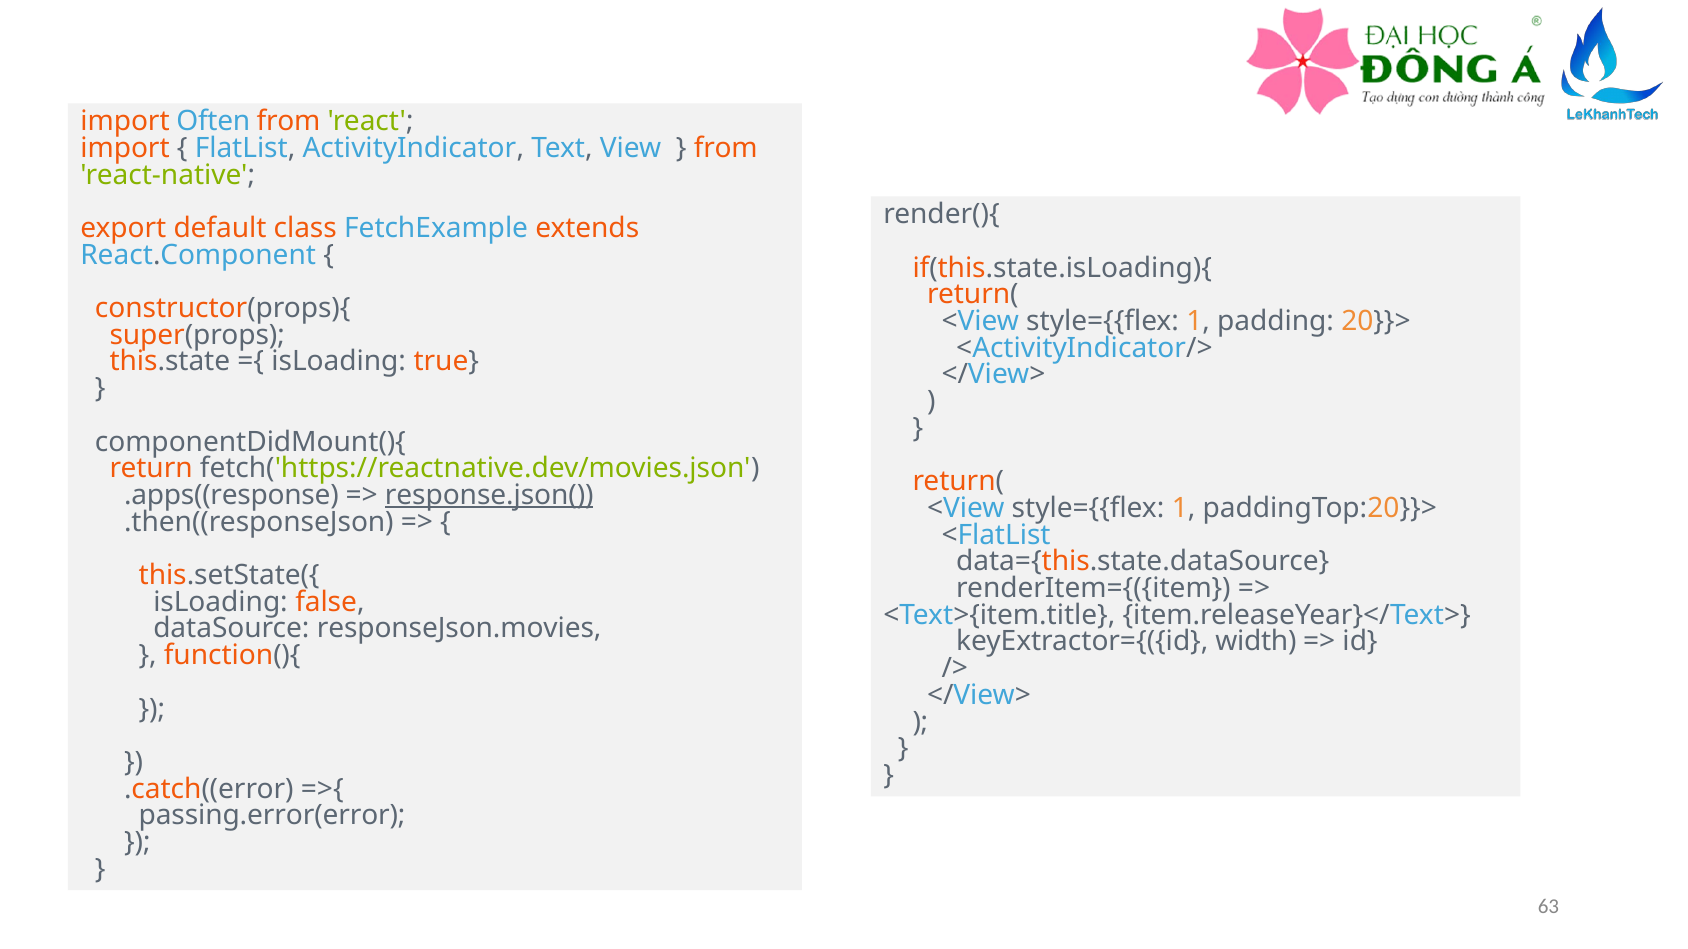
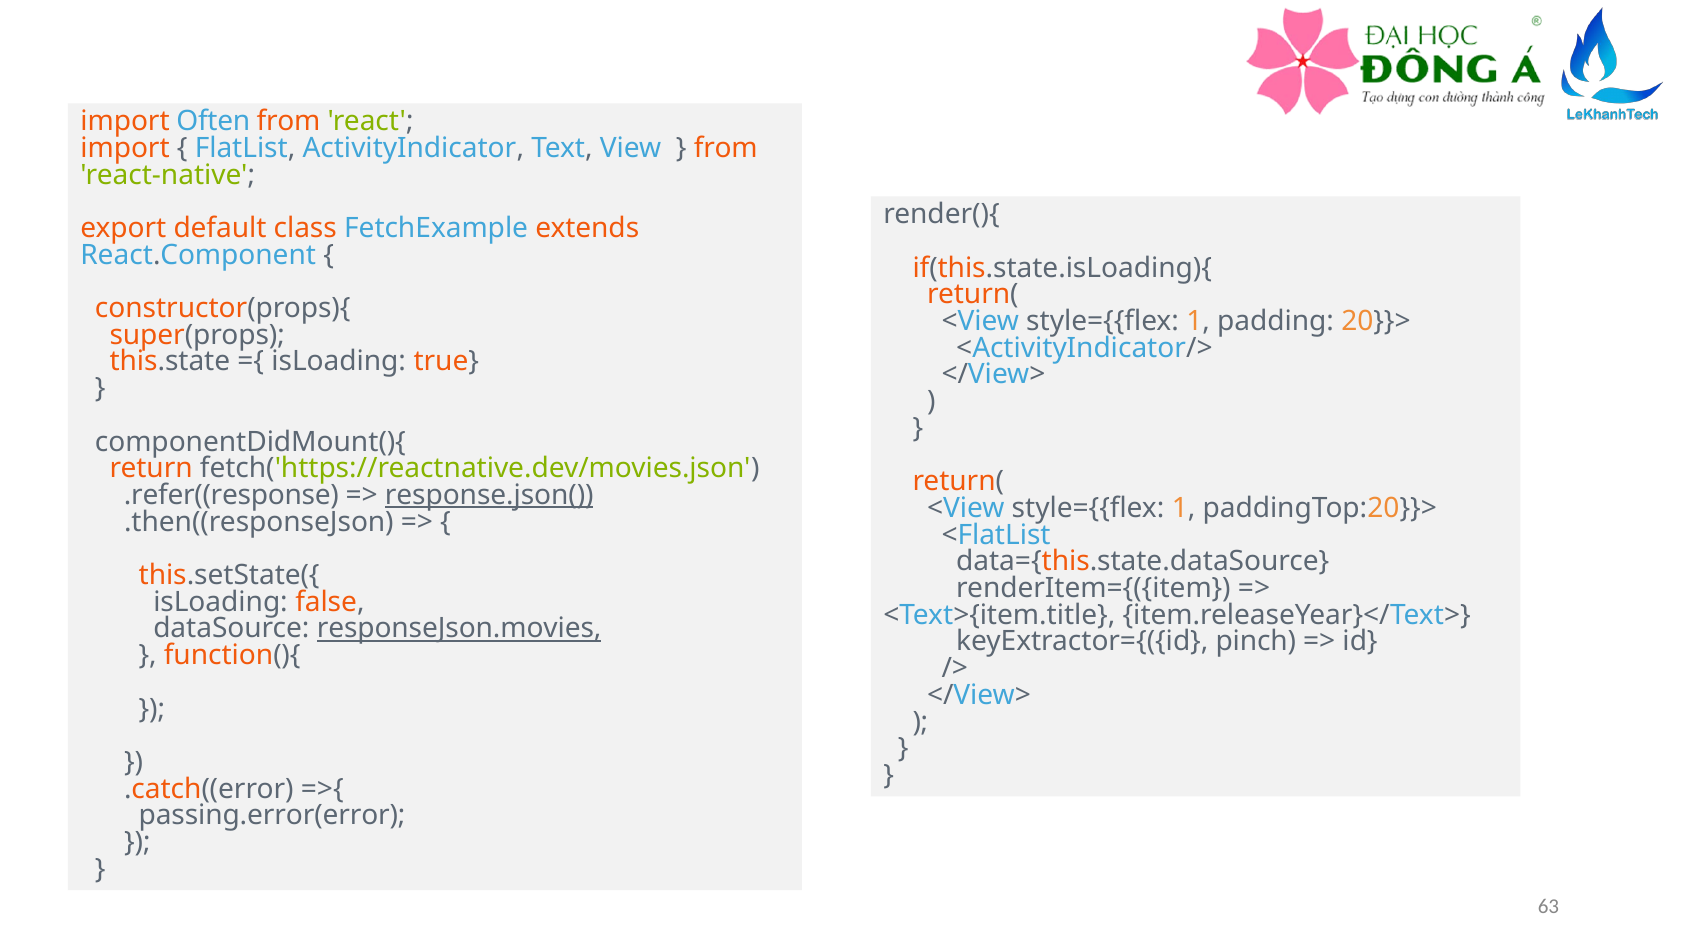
.apps((response: .apps((response -> .refer((response (231, 495)
responseJson.movies underline: none -> present (459, 629)
width: width -> pinch (1256, 642)
